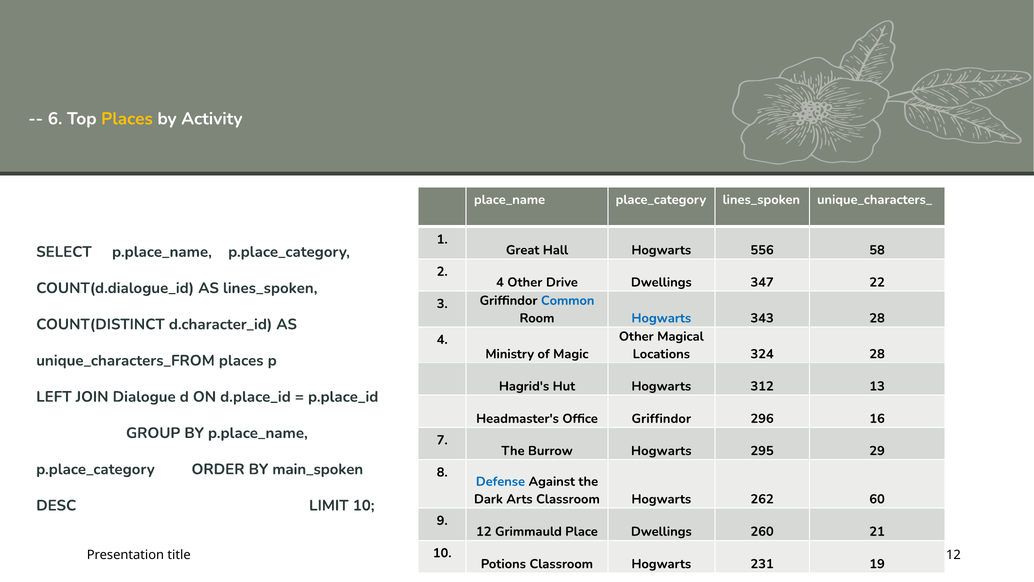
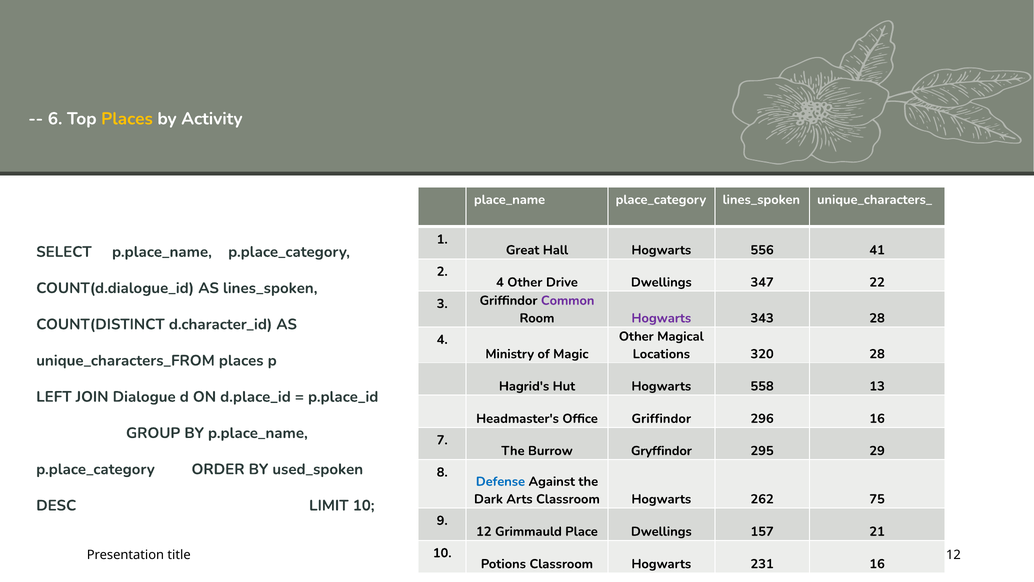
58: 58 -> 41 (877, 250)
Common colour: blue -> purple (568, 300)
Hogwarts colour: blue -> purple (661, 318)
324: 324 -> 320 (762, 354)
312: 312 -> 558 (762, 386)
Burrow Hogwarts: Hogwarts -> Gryffindor (661, 450)
main_spoken: main_spoken -> used_spoken (318, 469)
60: 60 -> 75 (877, 499)
260: 260 -> 157 (762, 531)
231 19: 19 -> 16 (877, 564)
